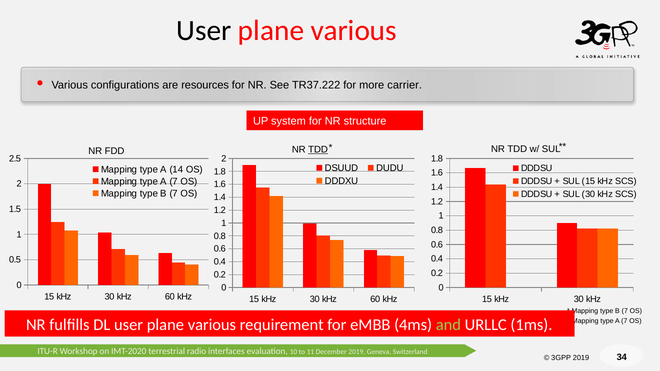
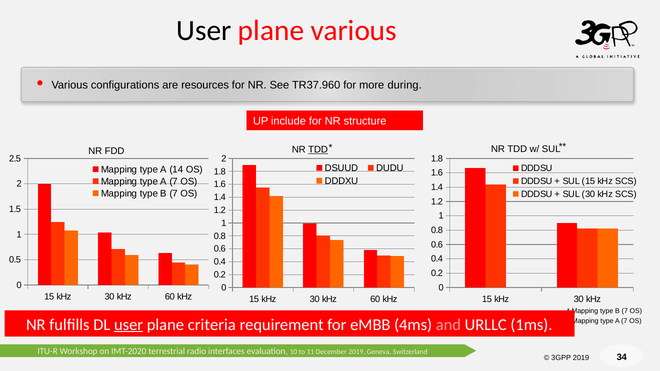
TR37.222: TR37.222 -> TR37.960 (316, 85)
carrier: carrier -> during (405, 85)
system: system -> include (288, 121)
user underline: none -> present (129, 325)
various: various -> criteria (212, 325)
and colour: light green -> pink (448, 325)
